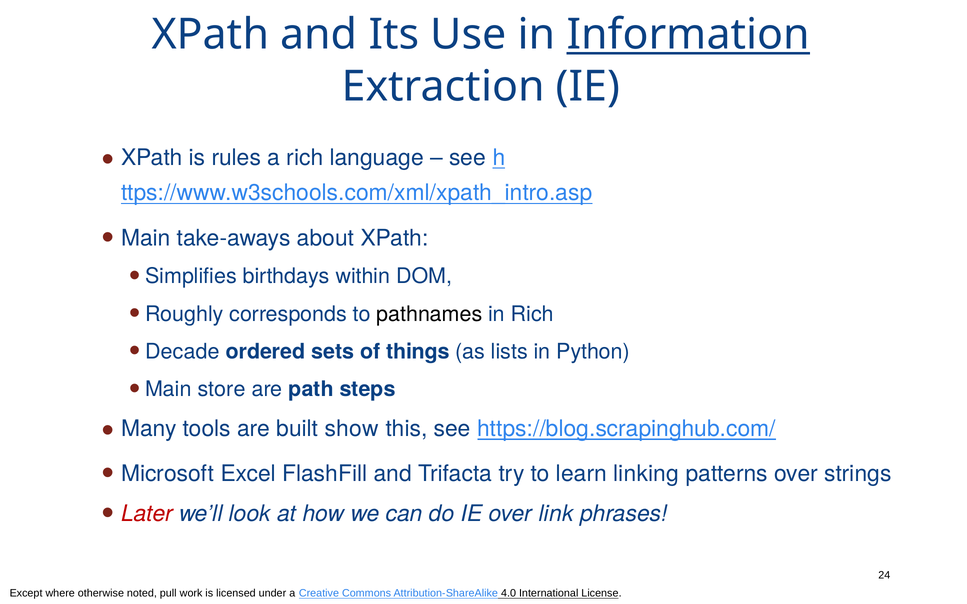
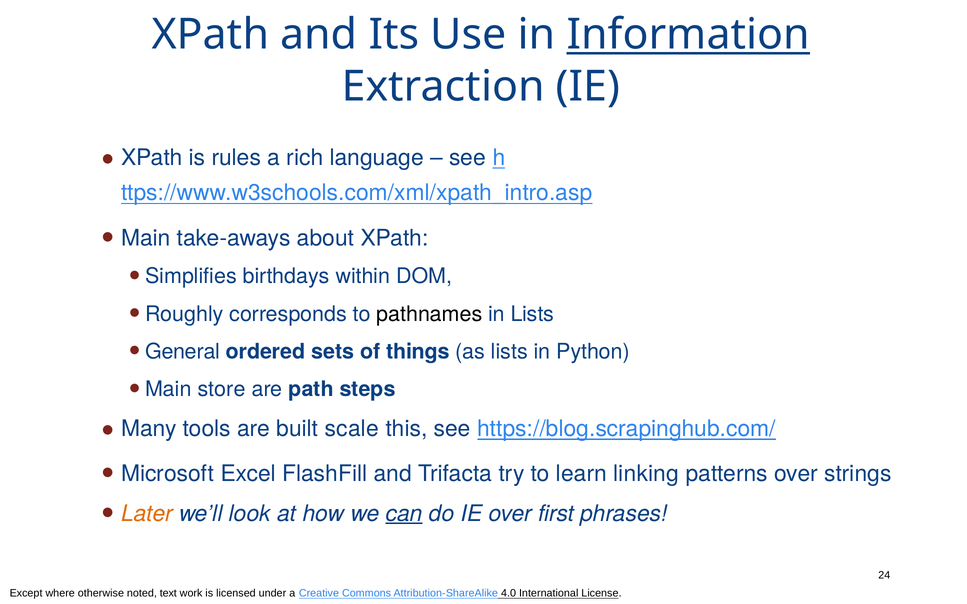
in Rich: Rich -> Lists (532, 314)
Decade: Decade -> General (183, 352)
show: show -> scale (352, 429)
Later colour: red -> orange (147, 514)
can underline: none -> present (404, 514)
link: link -> first (556, 514)
pull: pull -> text (168, 594)
